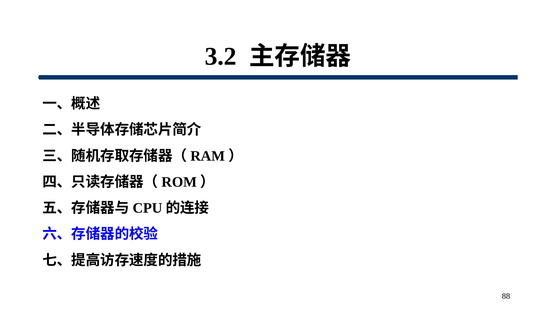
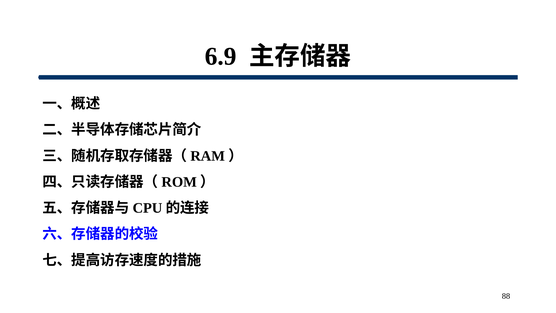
3.2: 3.2 -> 6.9 (221, 56)
